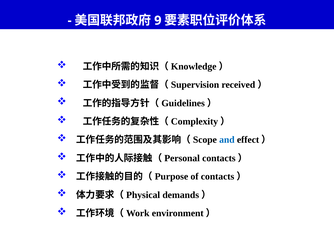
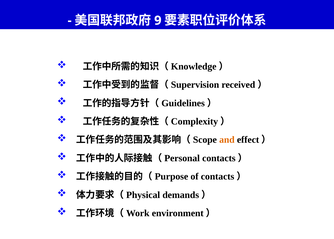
and colour: blue -> orange (227, 140)
